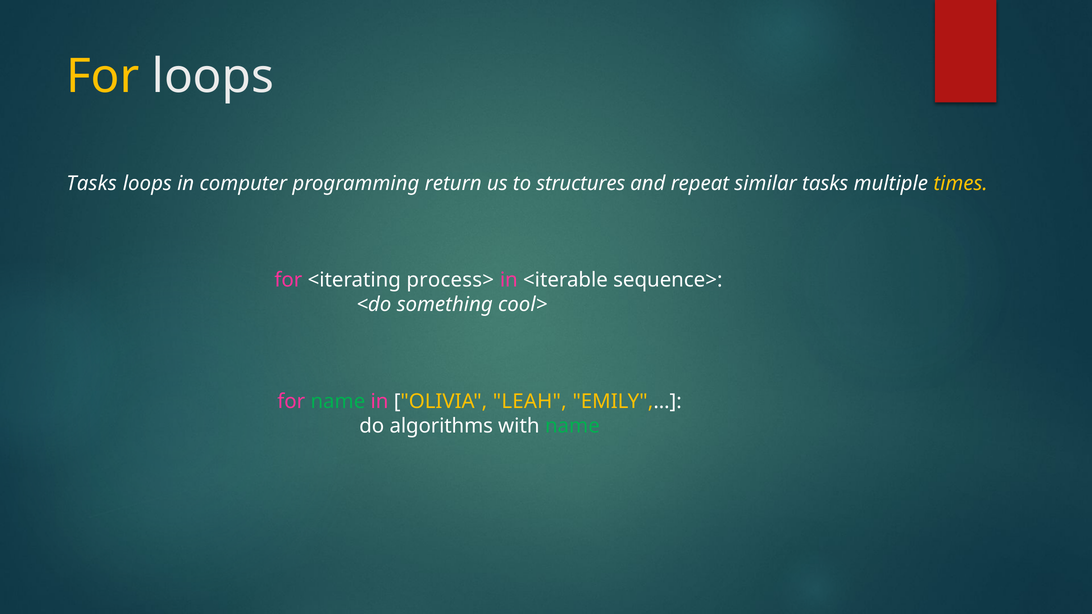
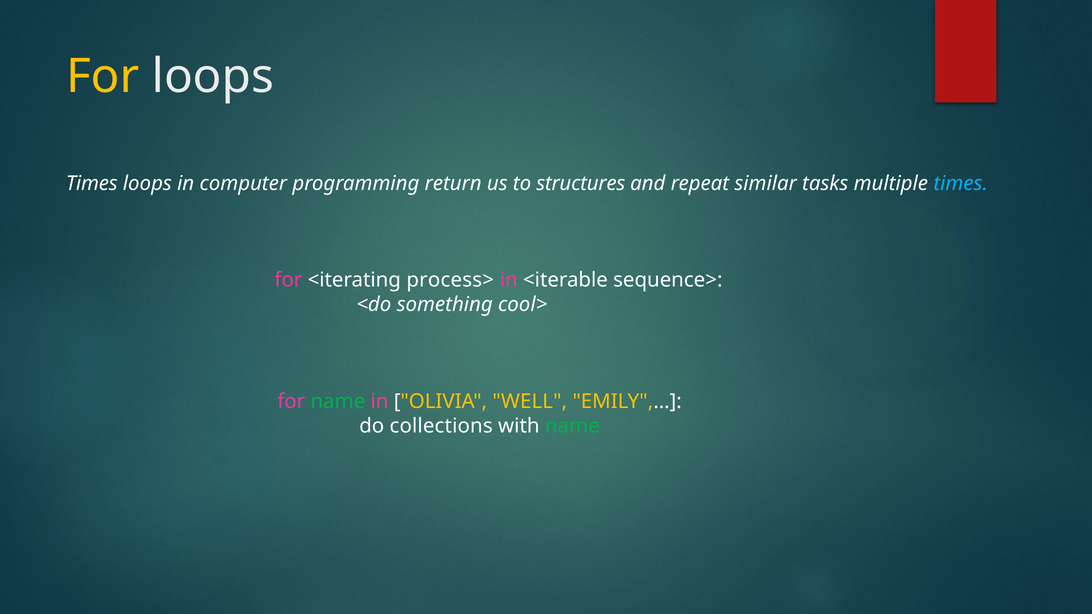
Tasks: Tasks -> Times (92, 184)
times colour: yellow -> light blue (961, 184)
LEAH: LEAH -> WELL (530, 402)
algorithms: algorithms -> collections (441, 426)
